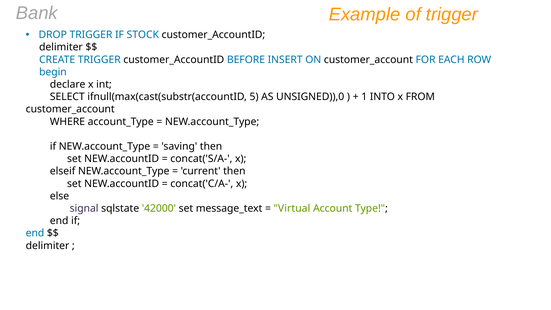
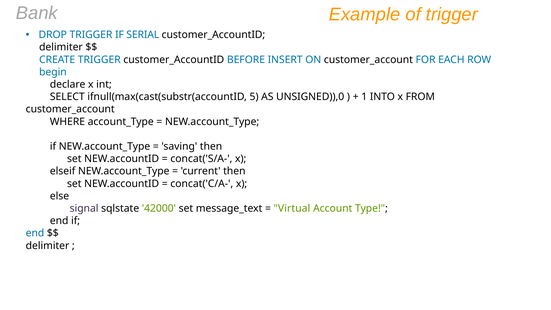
STOCK: STOCK -> SERIAL (143, 35)
